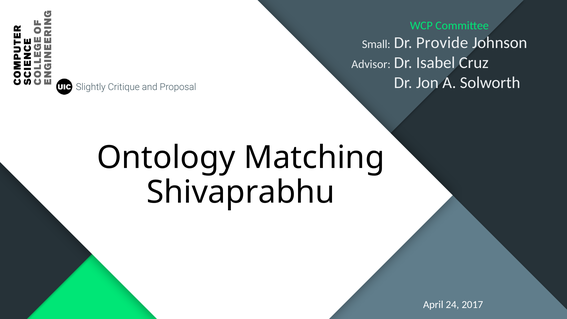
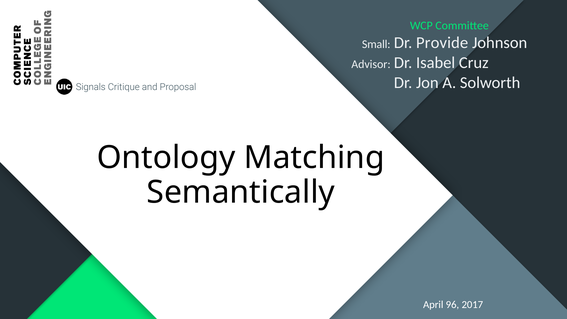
Slightly: Slightly -> Signals (91, 87)
Shivaprabhu: Shivaprabhu -> Semantically (241, 192)
24: 24 -> 96 (452, 305)
